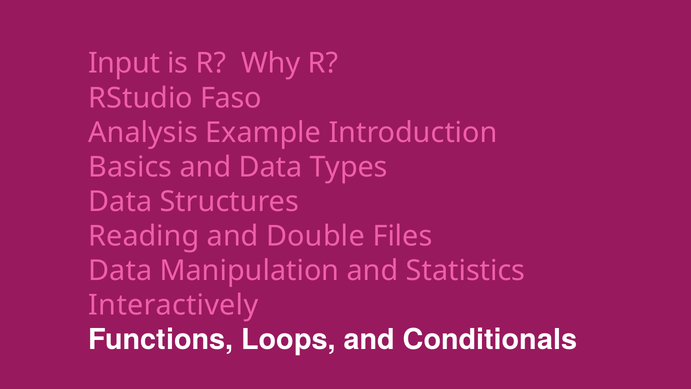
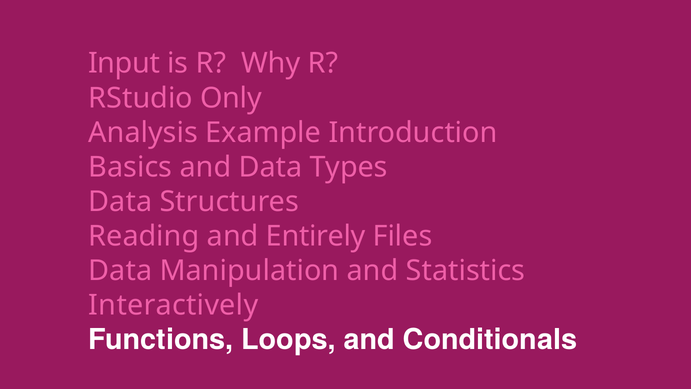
Faso: Faso -> Only (231, 98)
Double: Double -> Entirely (316, 236)
